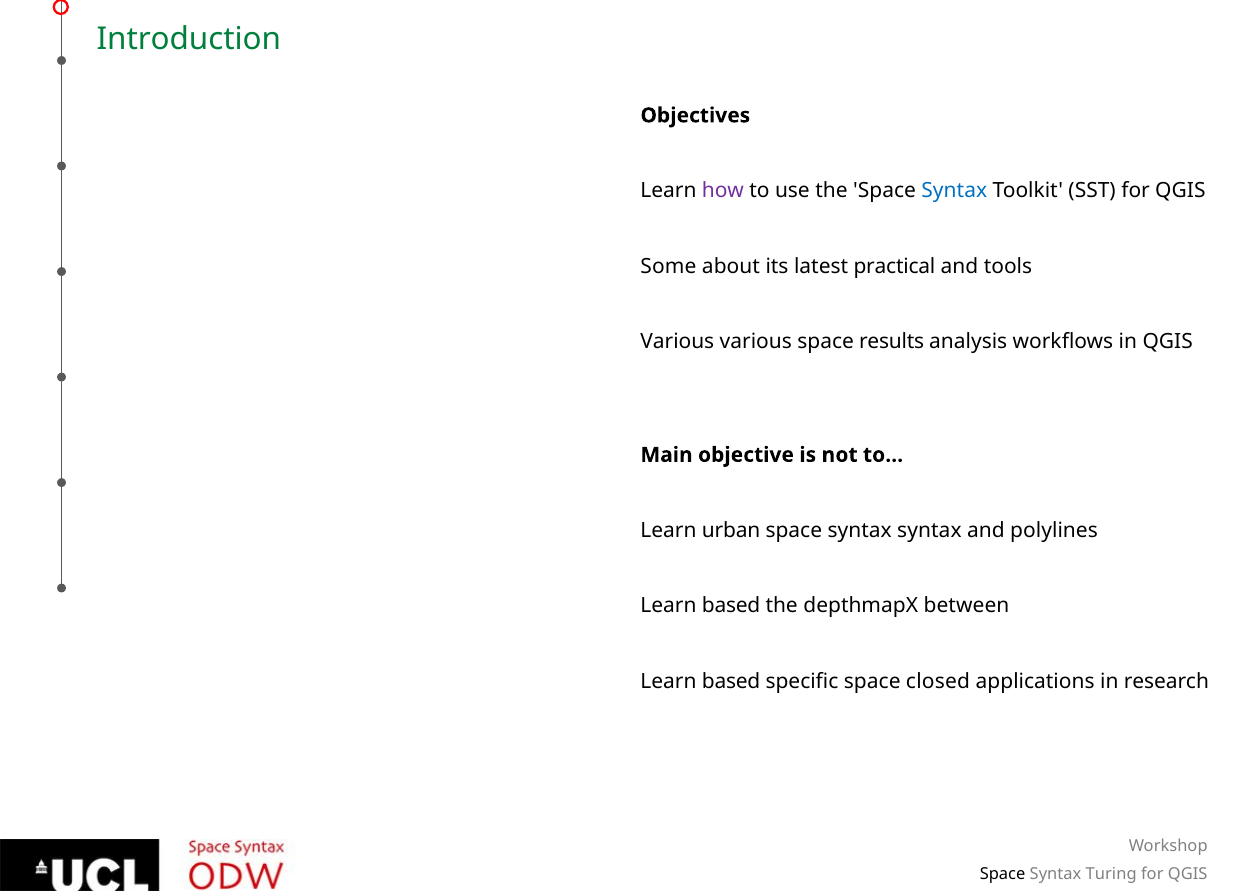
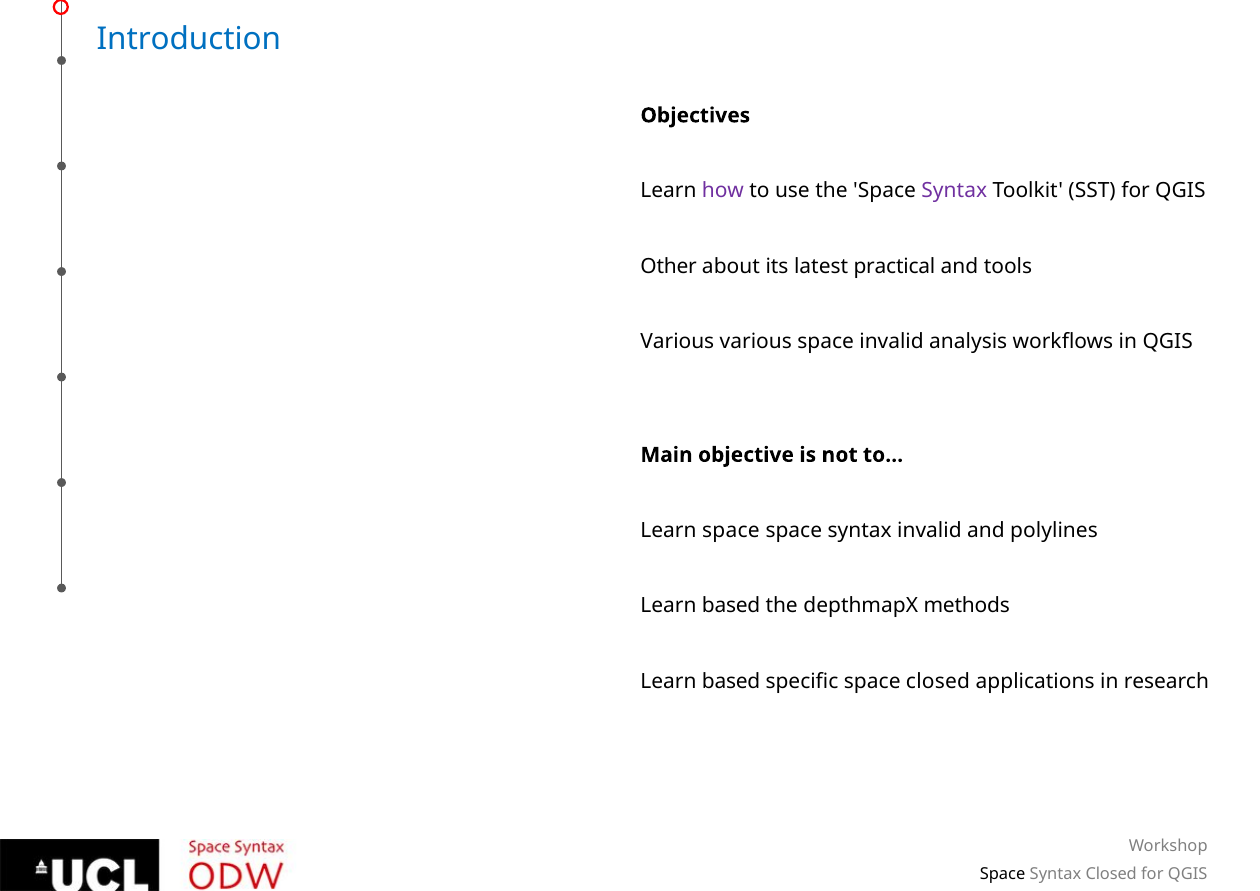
Introduction colour: green -> blue (189, 39)
Syntax colour: blue -> purple (954, 191)
Some: Some -> Other (669, 266)
space results: results -> invalid (892, 342)
Learn urban: urban -> space (731, 530)
syntax syntax: syntax -> invalid (929, 530)
between: between -> methods (967, 606)
Syntax Turing: Turing -> Closed (1111, 874)
